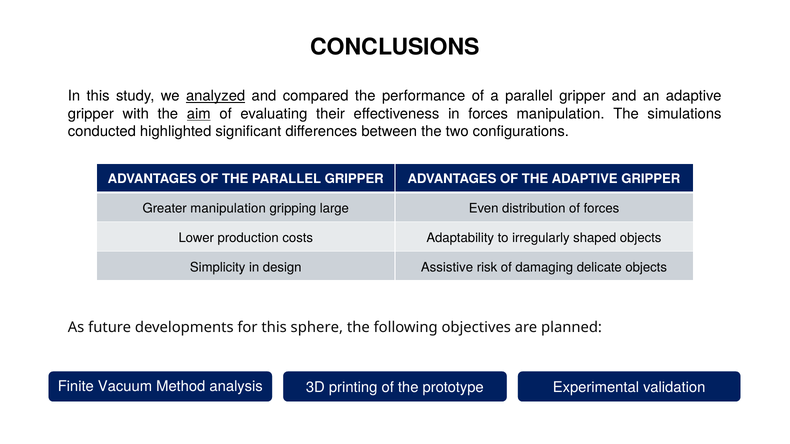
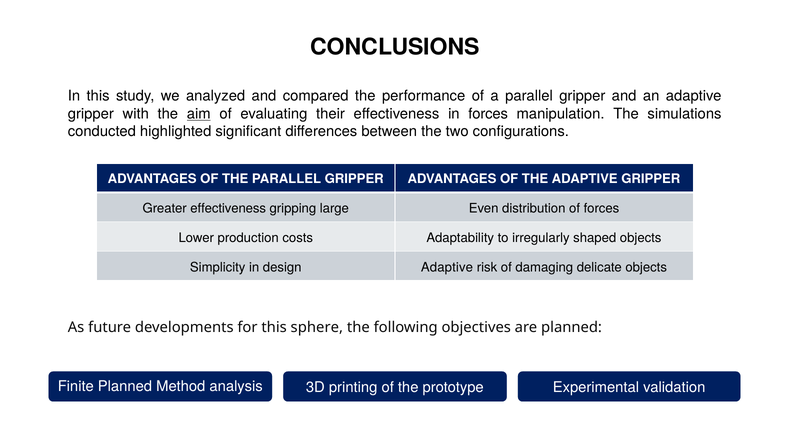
analyzed underline: present -> none (216, 96)
Greater manipulation: manipulation -> effectiveness (228, 209)
design Assistive: Assistive -> Adaptive (447, 267)
Finite Vacuum: Vacuum -> Planned (125, 387)
